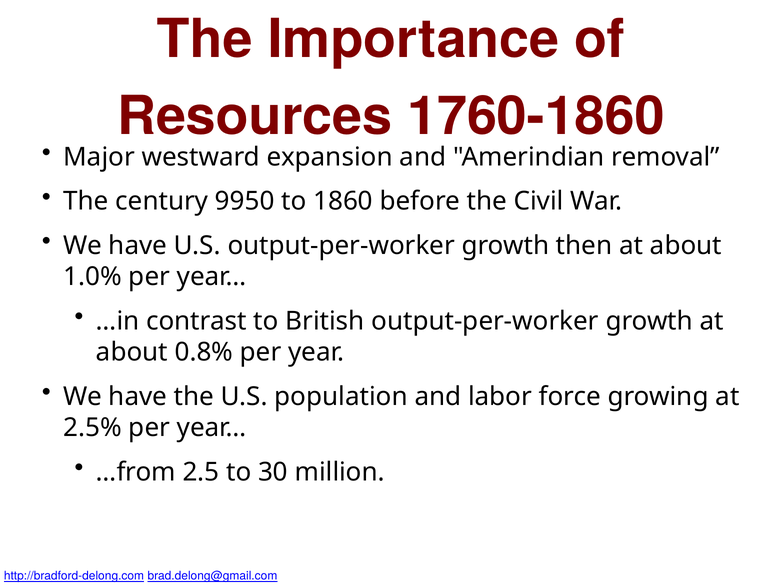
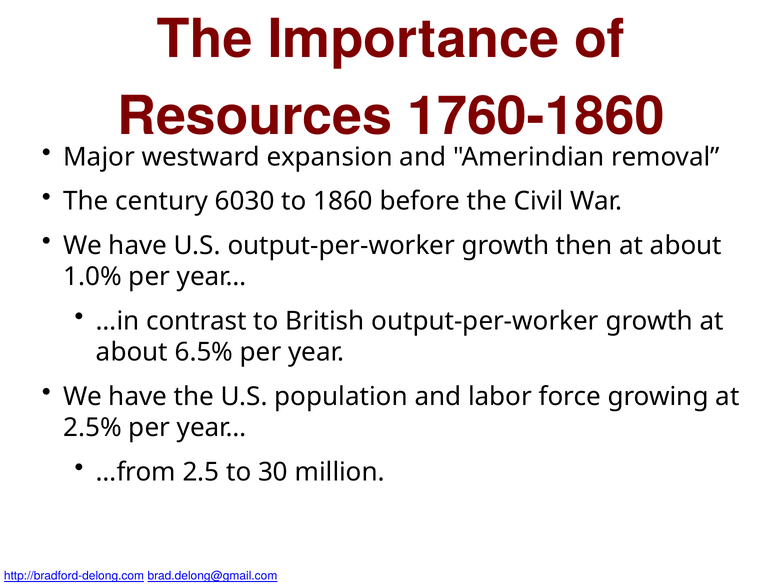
9950: 9950 -> 6030 (245, 201)
0.8%: 0.8% -> 6.5% (204, 353)
